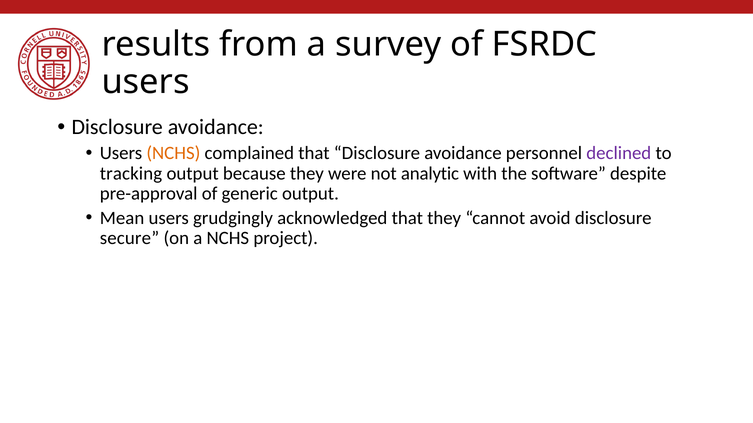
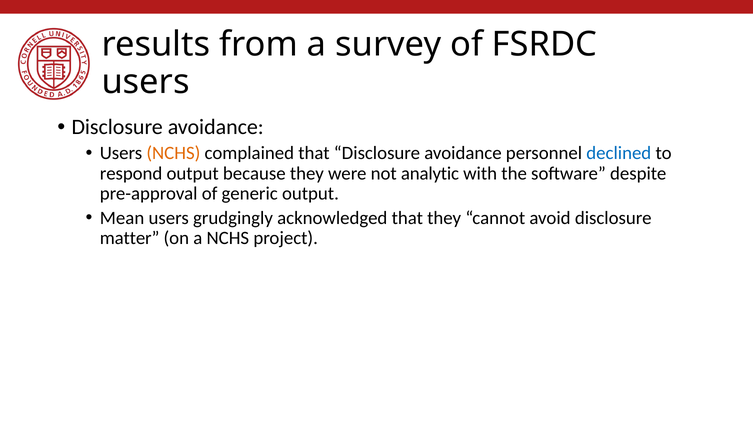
declined colour: purple -> blue (619, 153)
tracking: tracking -> respond (131, 174)
secure: secure -> matter (130, 238)
